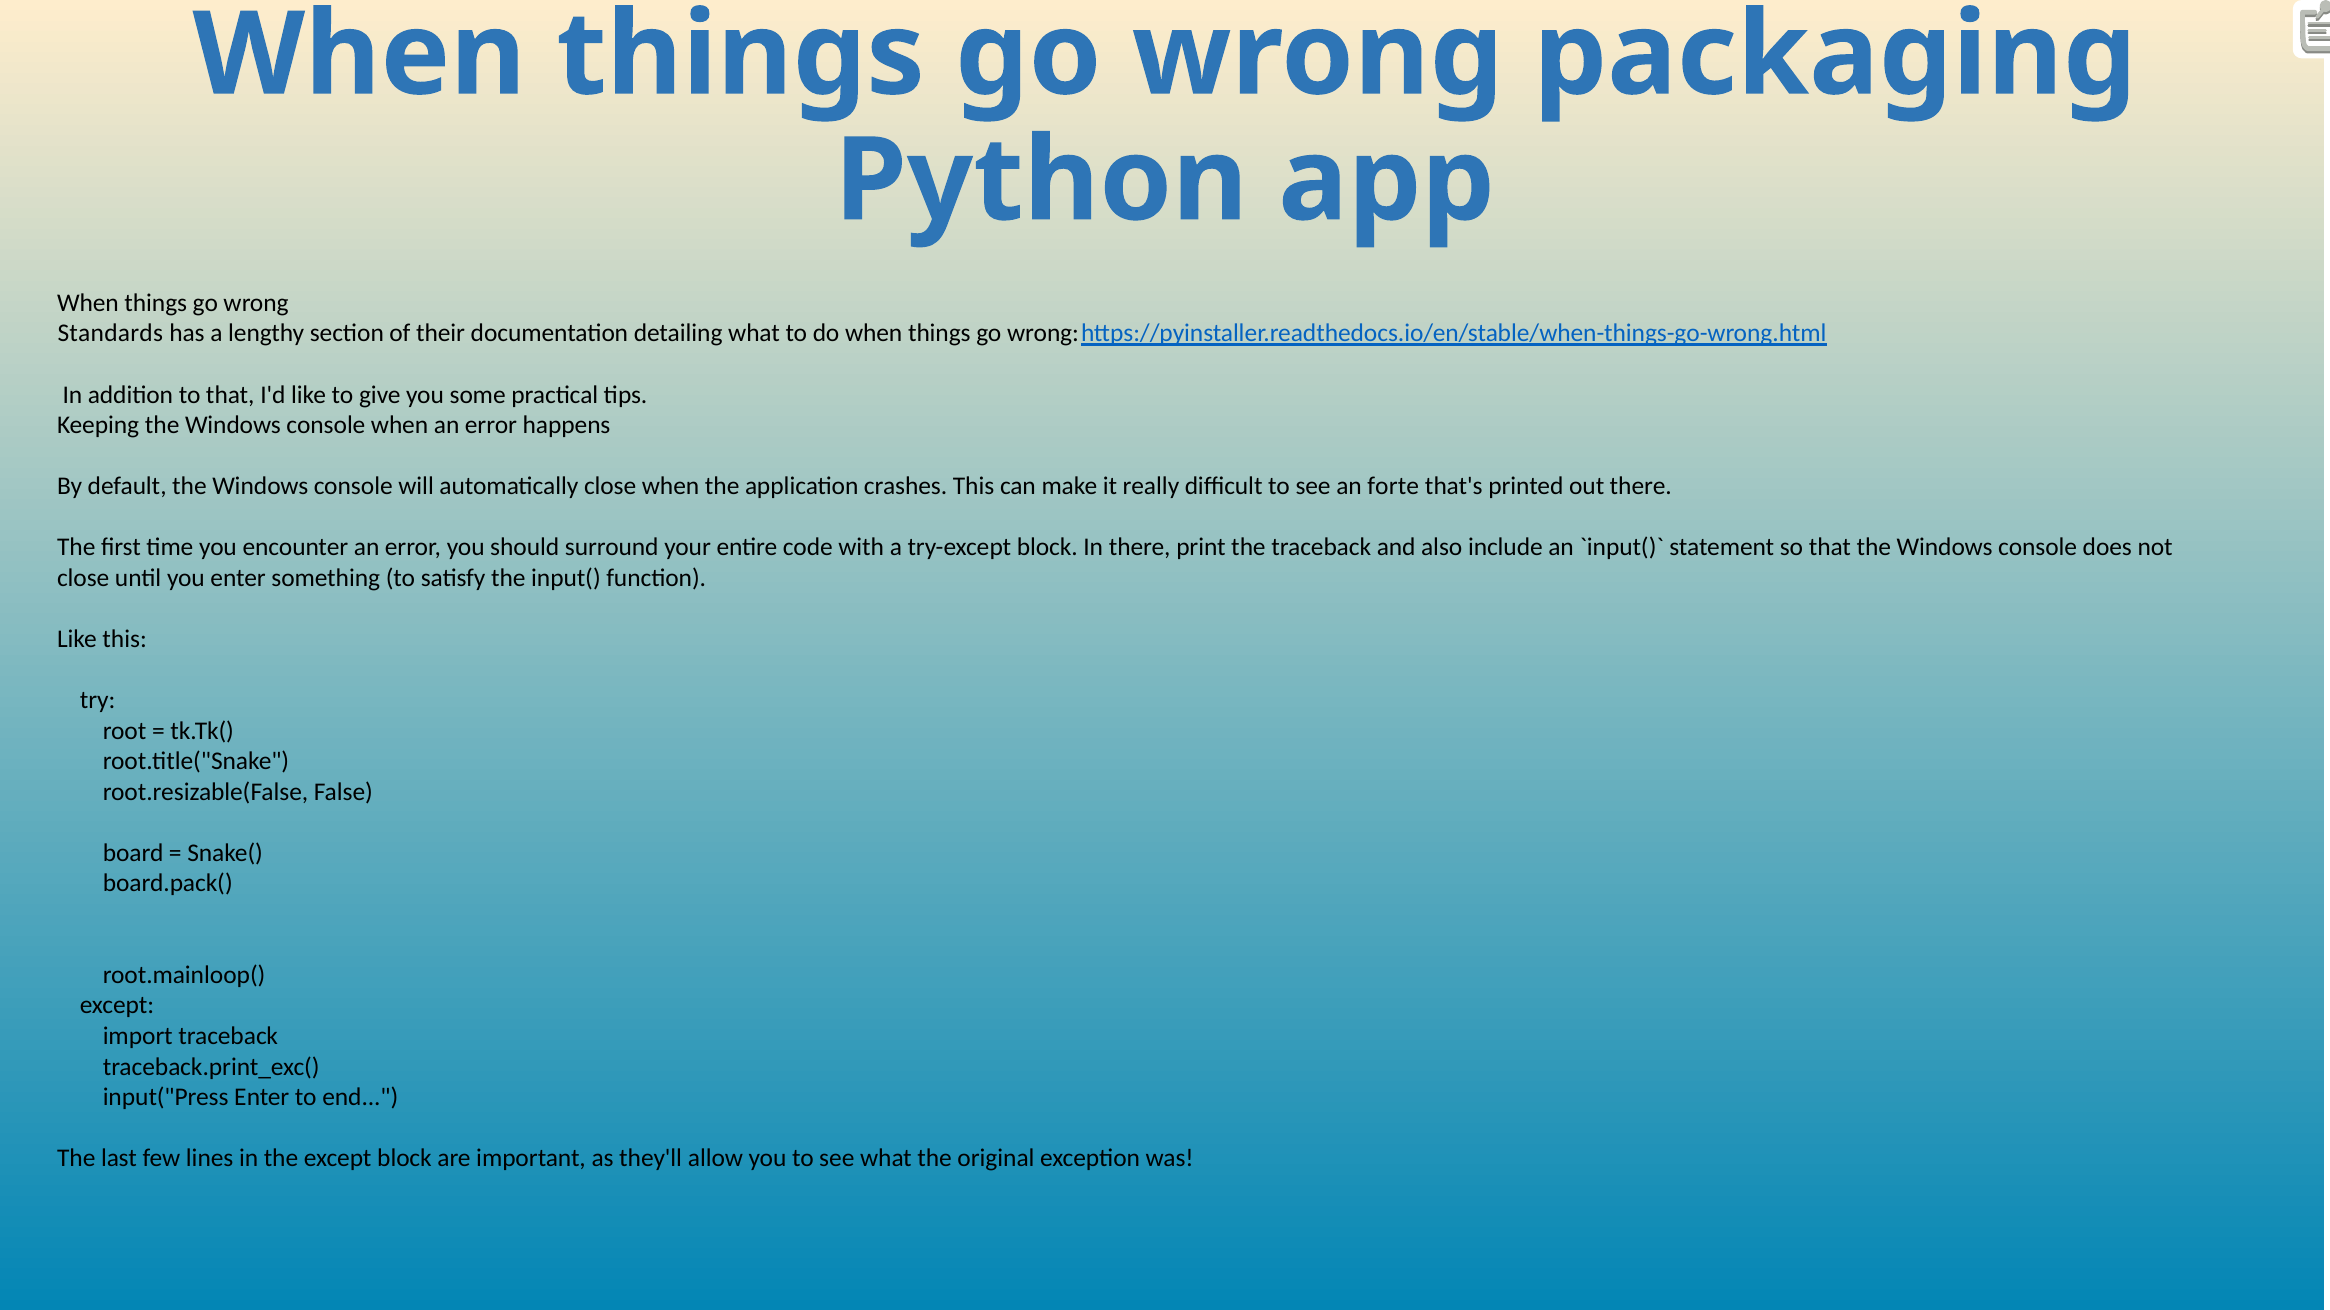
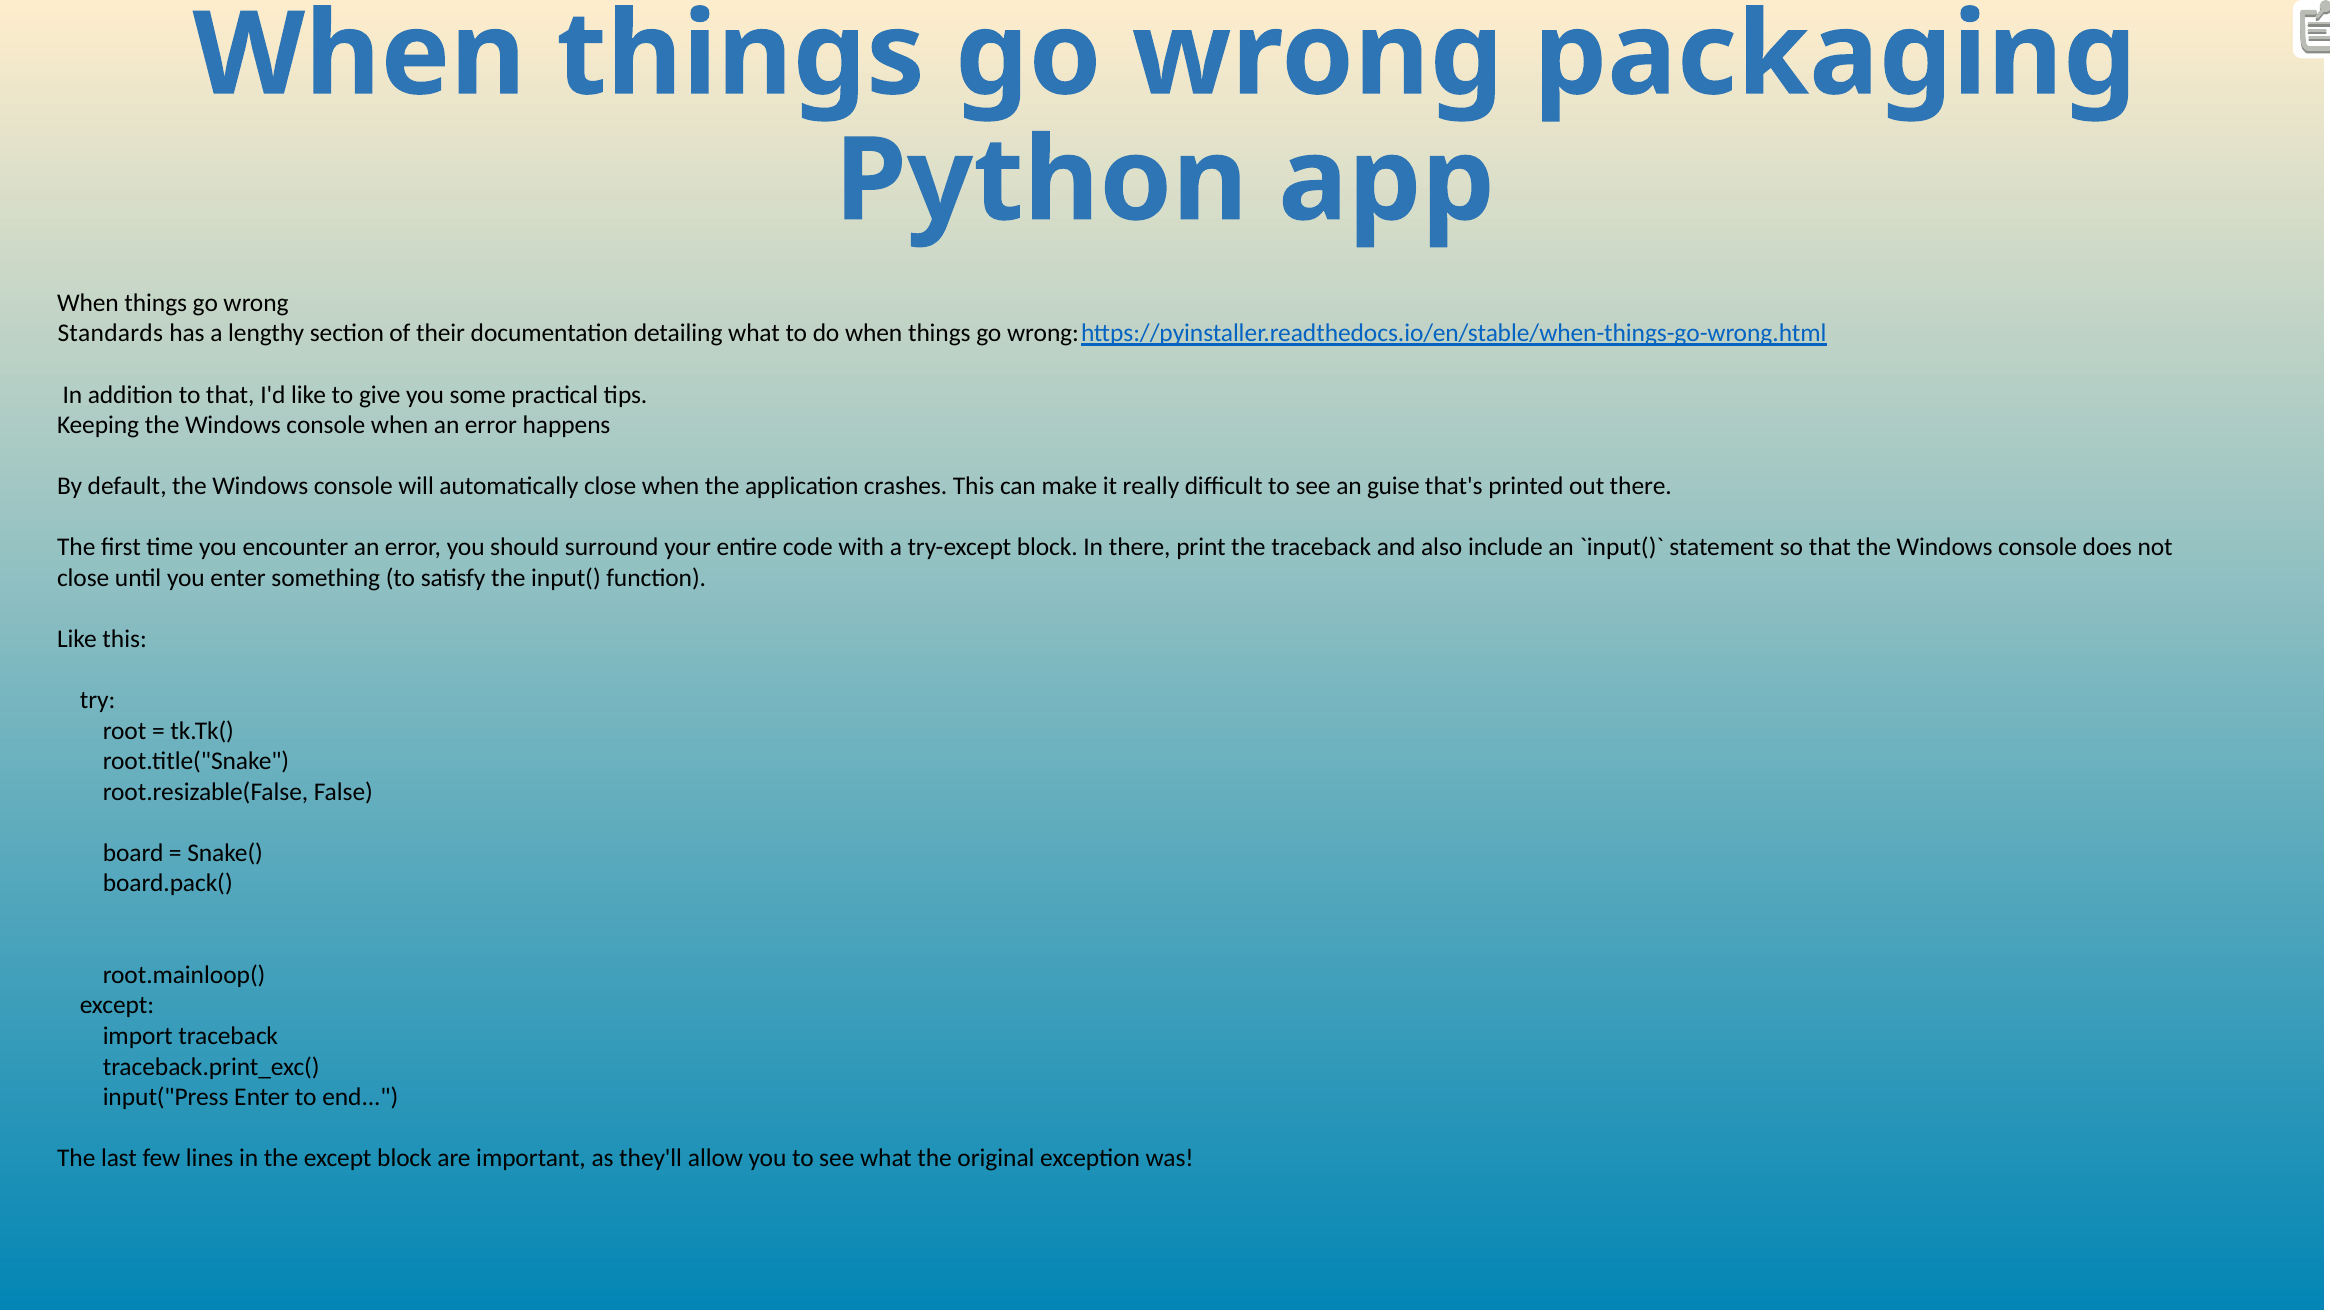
forte: forte -> guise (1393, 487)
